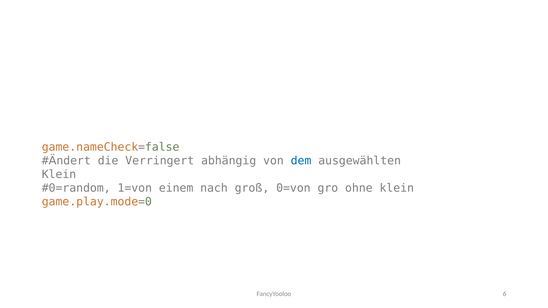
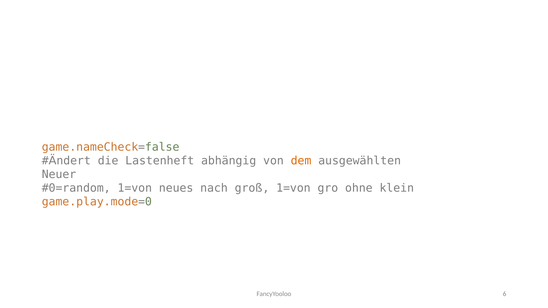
Verringert: Verringert -> Lastenheft (160, 161)
dem colour: blue -> orange (301, 161)
Klein: Klein -> Neuer (59, 174)
einem: einem -> neues (176, 188)
groß 0=von: 0=von -> 1=von (293, 188)
